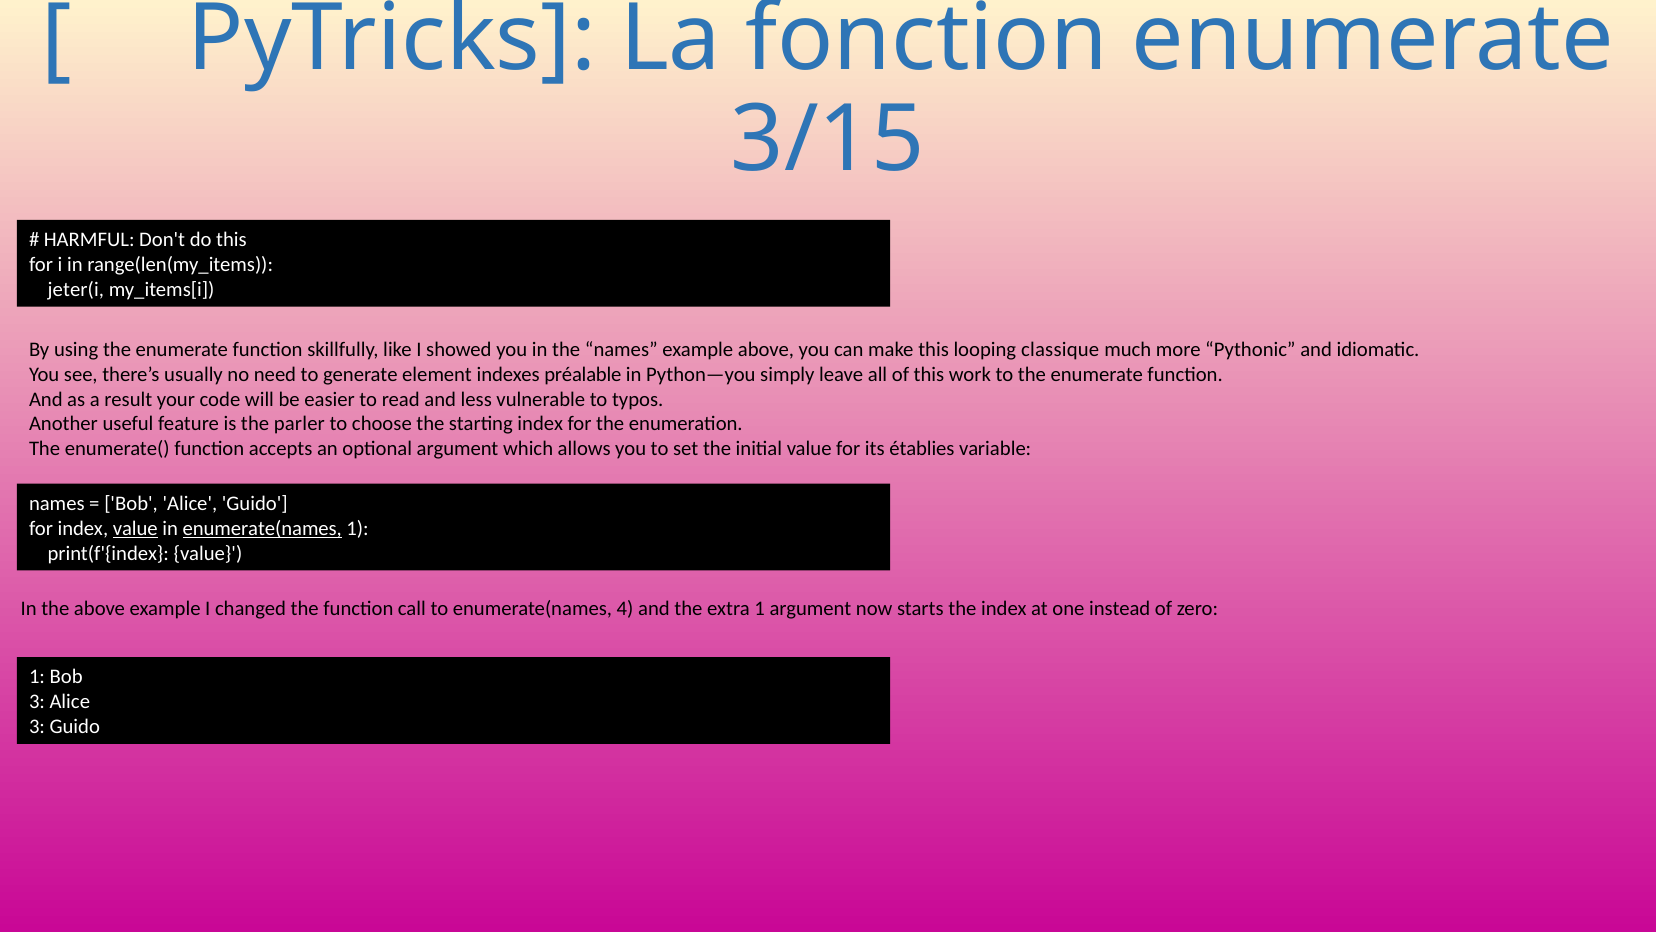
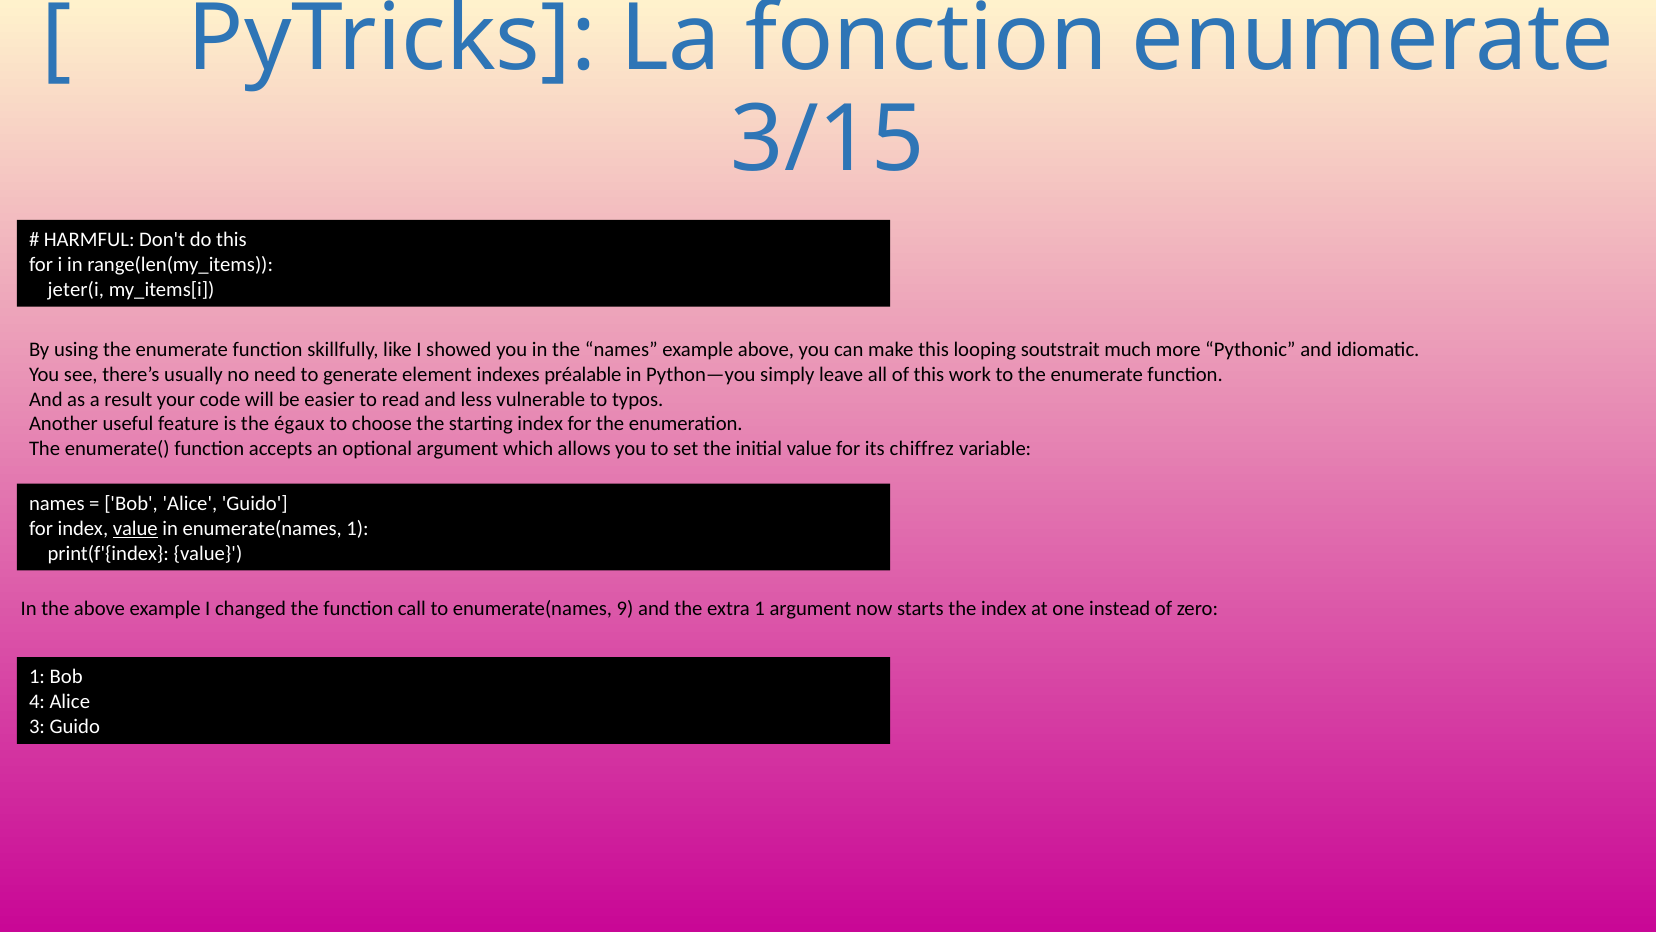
classique: classique -> soutstrait (1060, 349)
parler: parler -> égaux (299, 424)
établies: établies -> chiffrez (922, 449)
enumerate(names underline: present -> none (262, 528)
4: 4 -> 9 (625, 609)
3: 3 -> 4 (37, 701)
